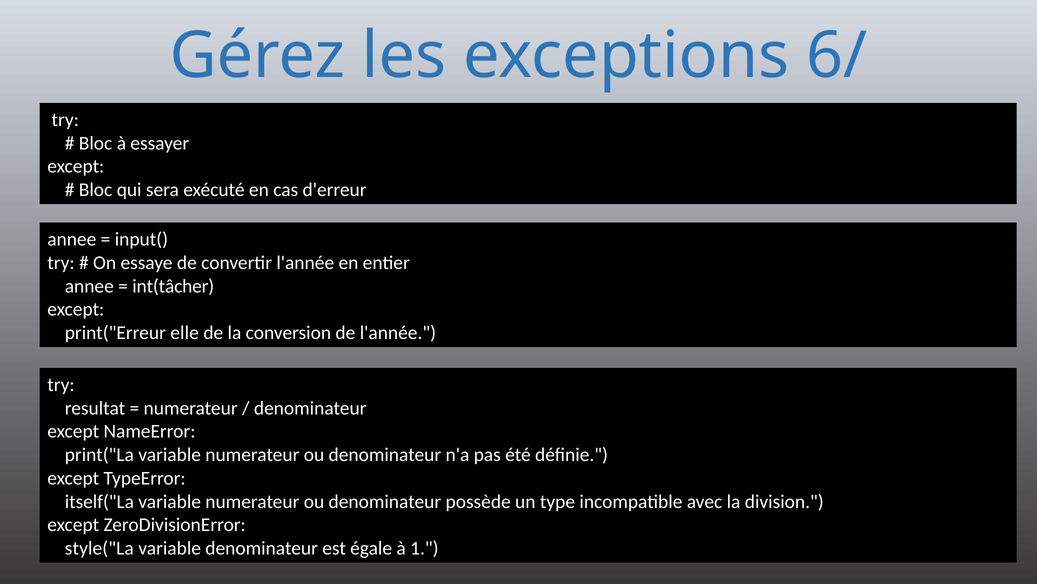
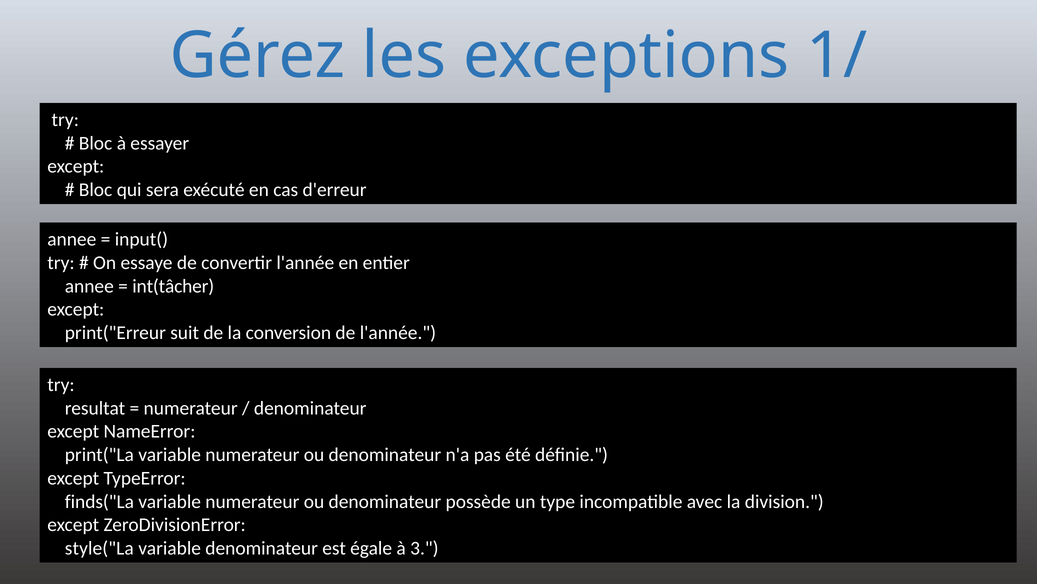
6/: 6/ -> 1/ (837, 56)
elle: elle -> suit (185, 333)
itself("La: itself("La -> finds("La (99, 501)
1: 1 -> 3 (424, 548)
